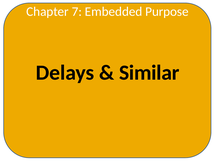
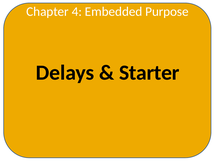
7: 7 -> 4 (77, 12)
Similar: Similar -> Starter (149, 73)
